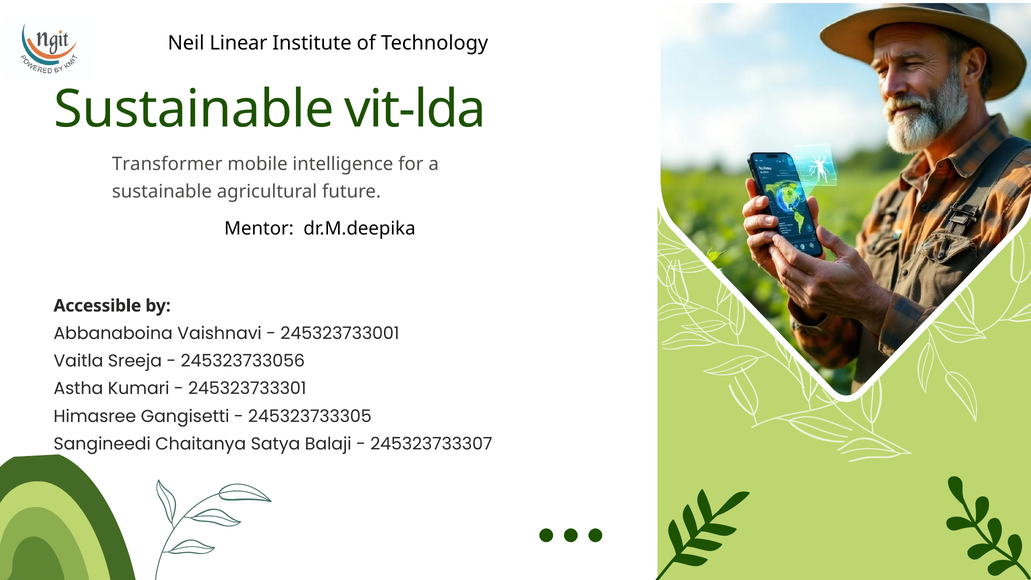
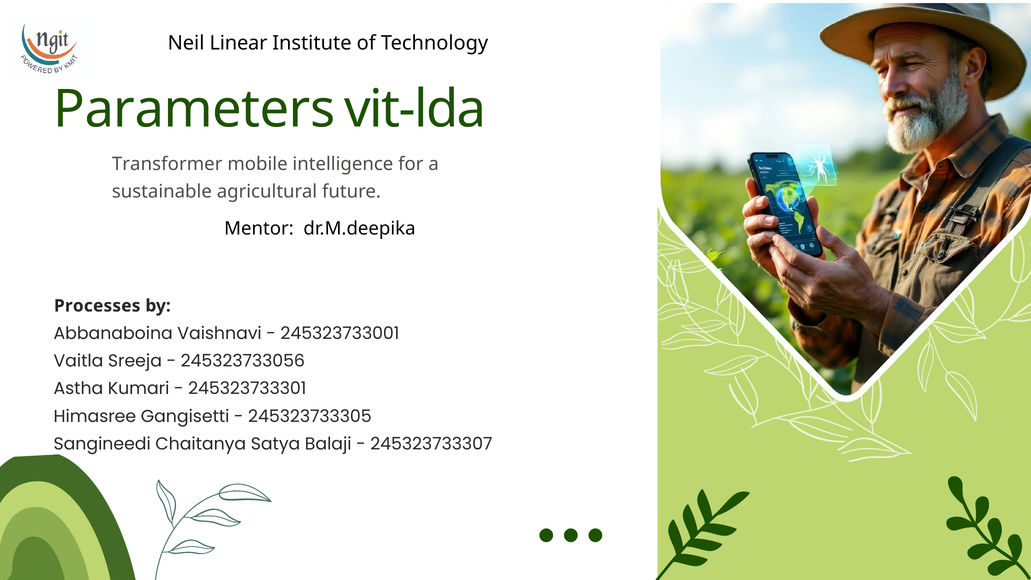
Sustainable: Sustainable -> Parameters (194, 109)
Accessible: Accessible -> Processes (97, 306)
